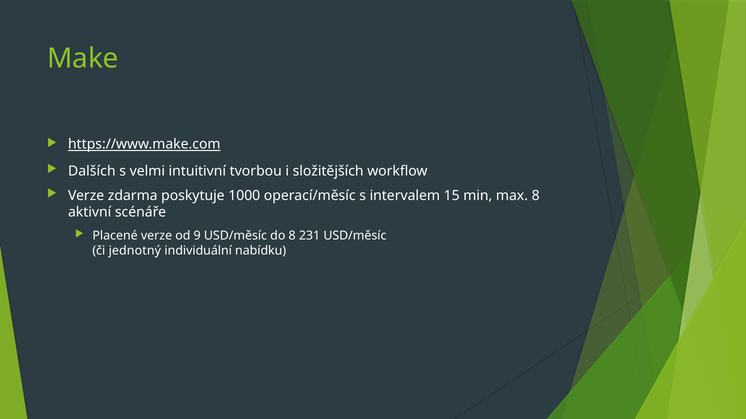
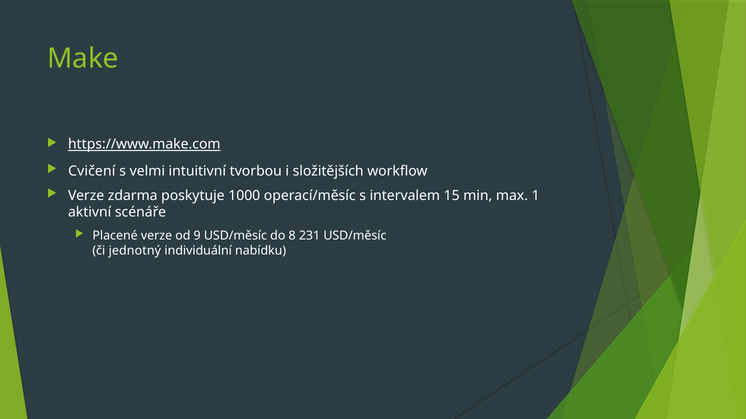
Dalších: Dalších -> Cvičení (92, 171)
max 8: 8 -> 1 (536, 196)
